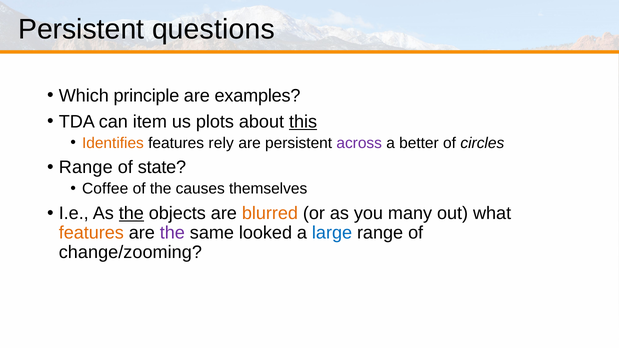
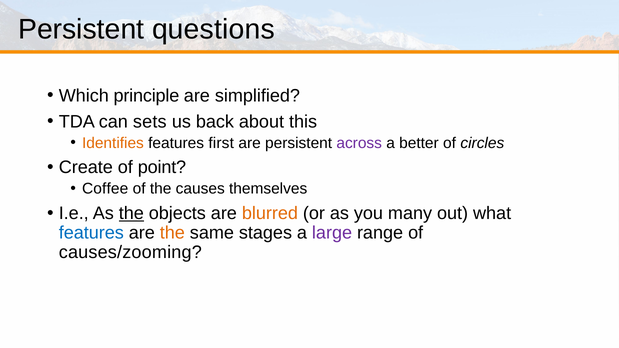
examples: examples -> simplified (257, 96)
item: item -> sets (150, 122)
plots: plots -> back (215, 122)
this underline: present -> none (303, 122)
rely: rely -> first (221, 143)
Range: Range -> Create (86, 168)
state: state -> point (162, 168)
features colour: orange -> blue (91, 233)
the colour: purple -> orange (172, 233)
looked: looked -> stages (265, 233)
large colour: blue -> purple (332, 233)
change/zooming: change/zooming -> causes/zooming (130, 253)
